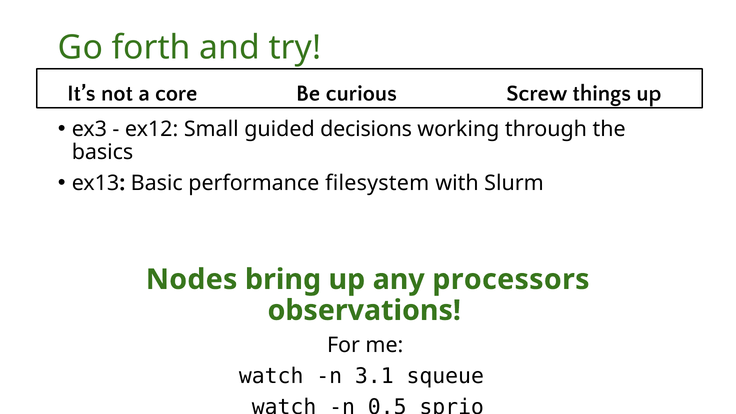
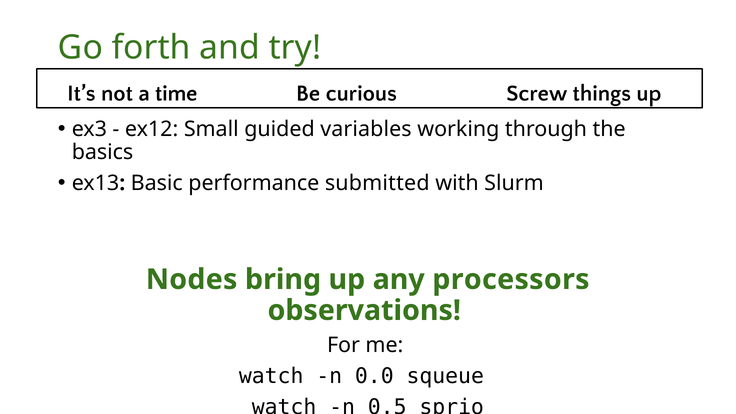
core: core -> time (176, 93)
decisions: decisions -> variables (366, 129)
filesystem: filesystem -> submitted (377, 183)
3.1: 3.1 -> 0.0 (374, 376)
